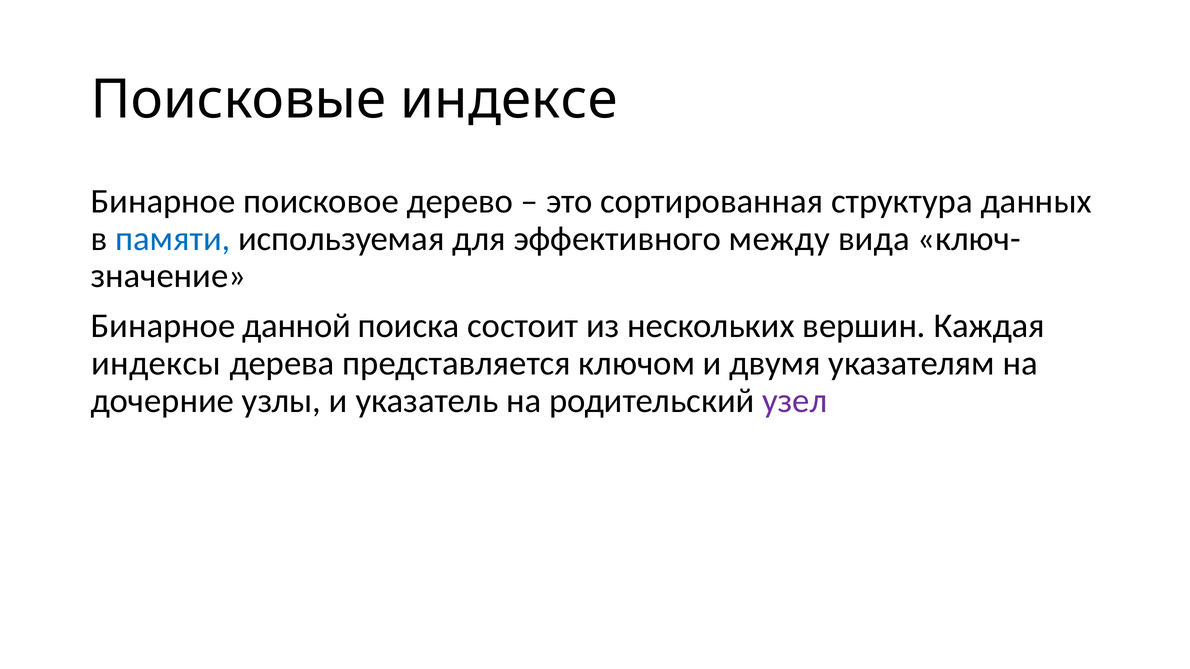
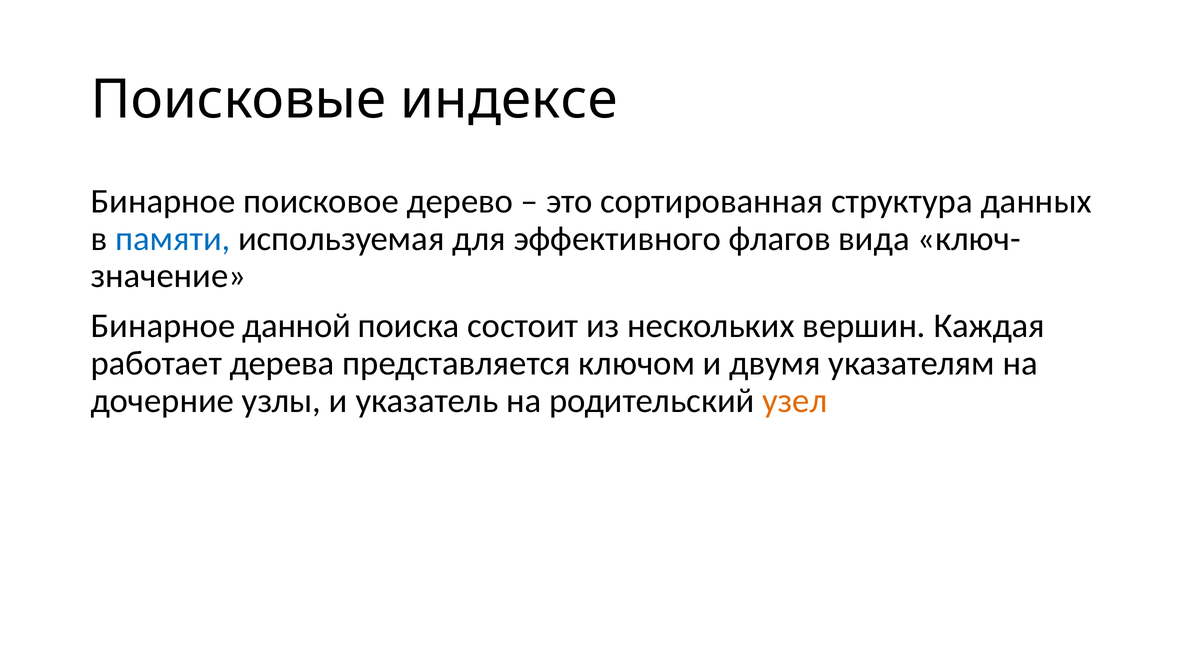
между: между -> флагов (780, 239)
индексы: индексы -> работает (156, 364)
узел colour: purple -> orange (795, 401)
